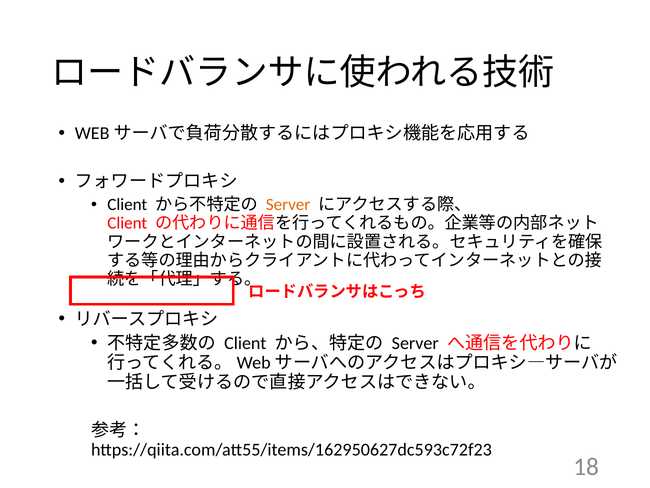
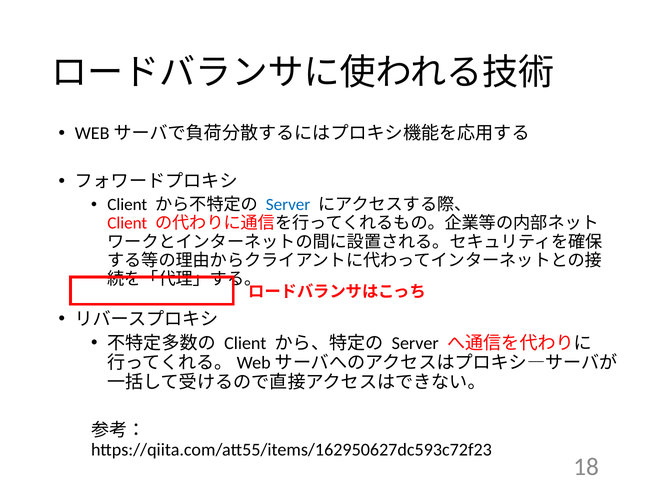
Server colour: orange -> blue (288, 205)
